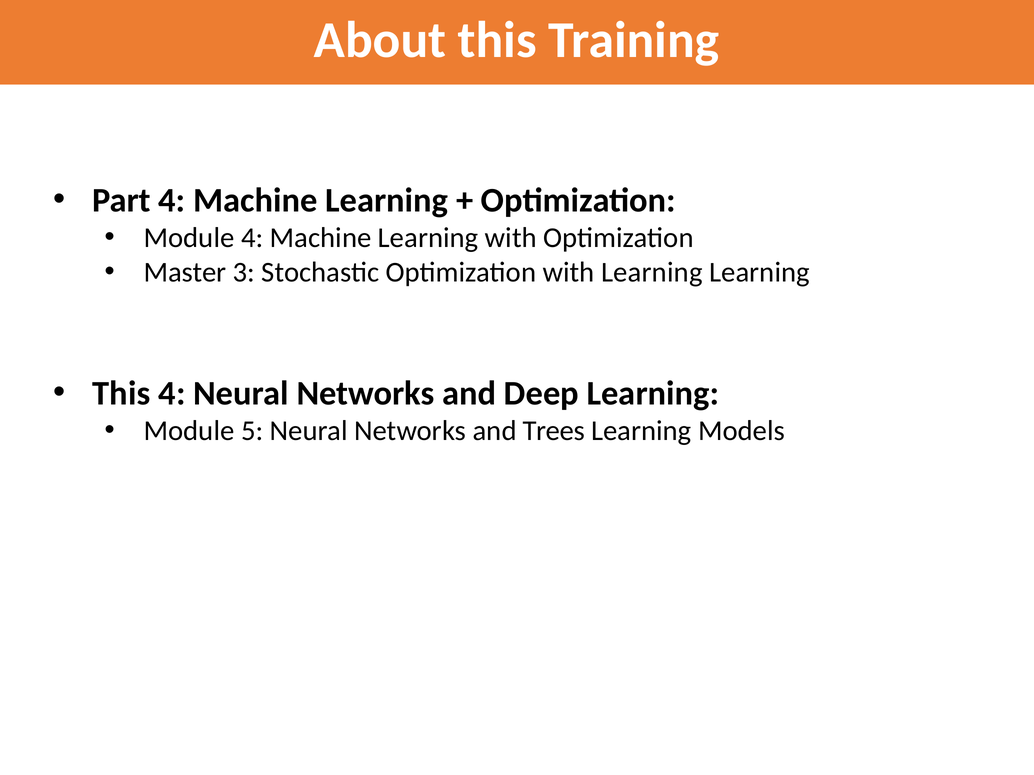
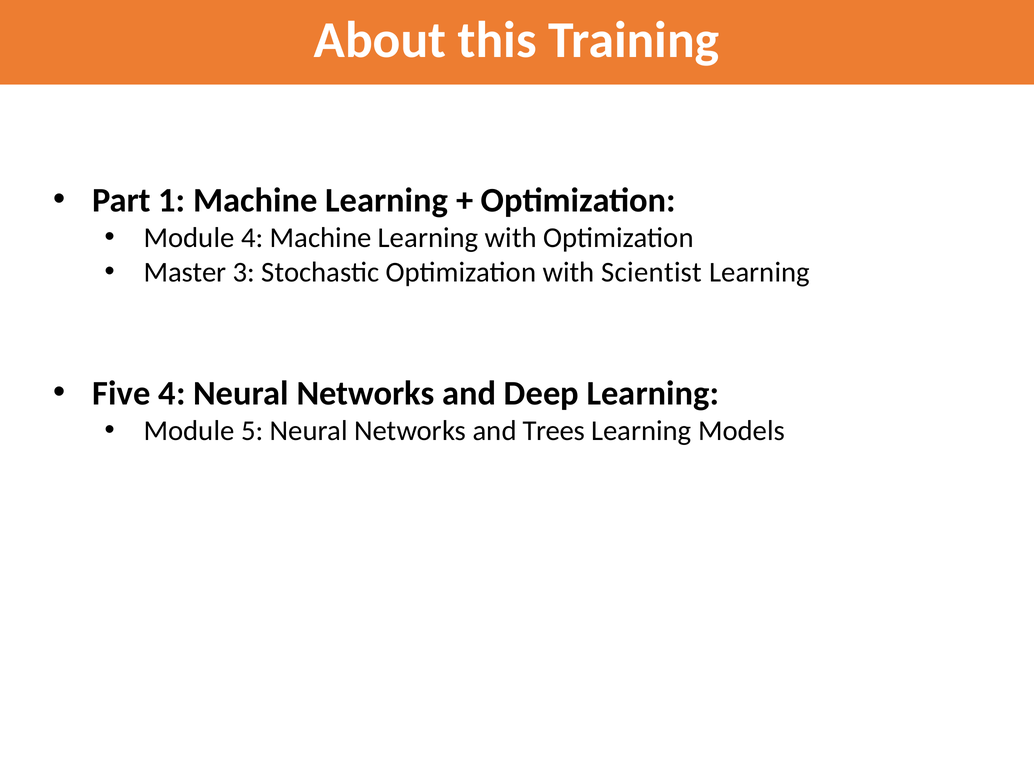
Part 4: 4 -> 1 (172, 201)
with Learning: Learning -> Scientist (652, 273)
This: This -> Five (121, 394)
